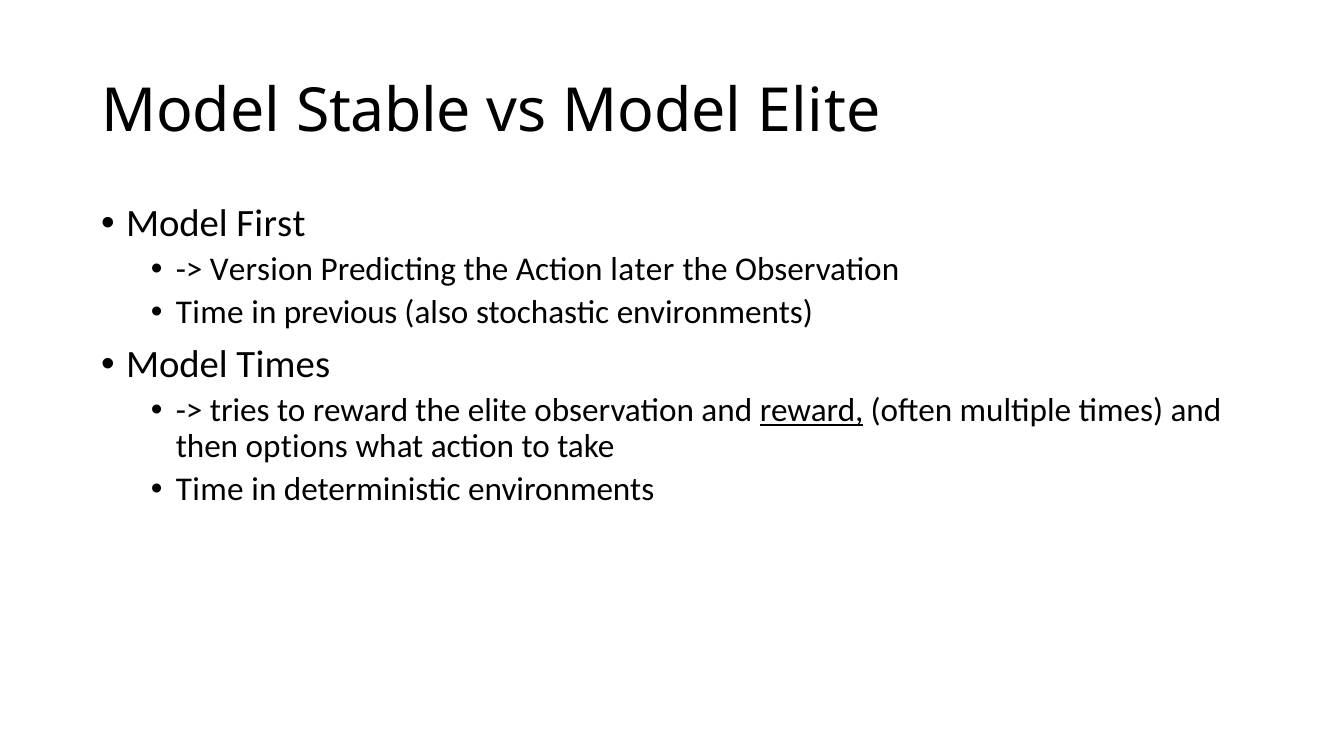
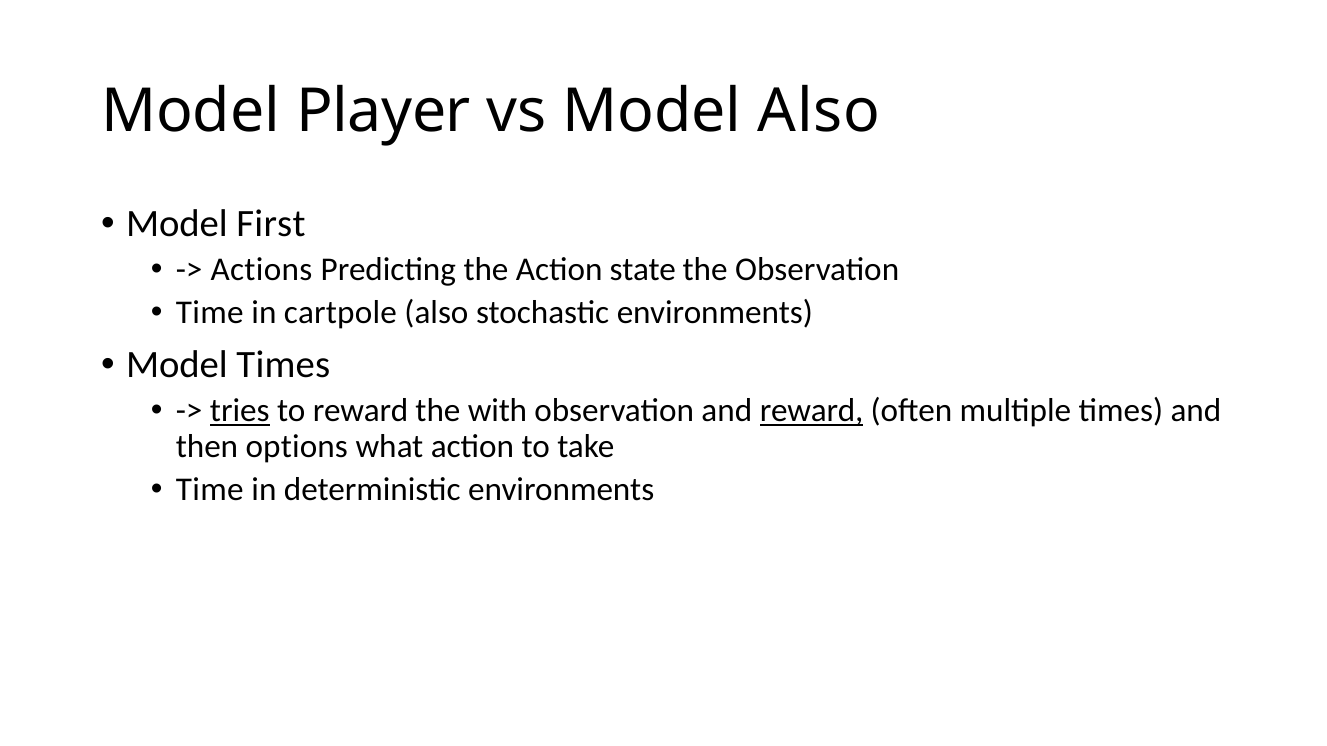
Stable: Stable -> Player (384, 111)
Model Elite: Elite -> Also (819, 111)
Version: Version -> Actions (261, 270)
later: later -> state (643, 270)
previous: previous -> cartpole (340, 313)
tries underline: none -> present (240, 411)
the elite: elite -> with (498, 411)
